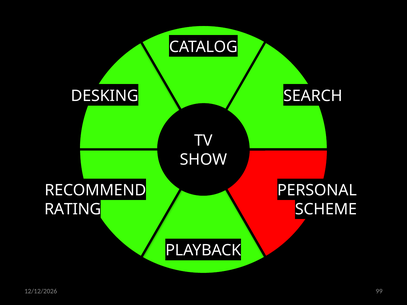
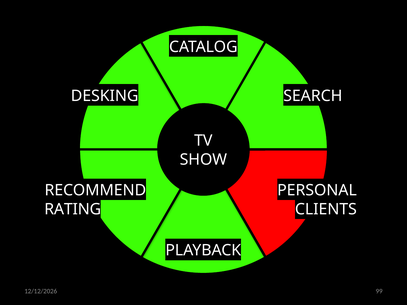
SCHEME: SCHEME -> CLIENTS (326, 209)
